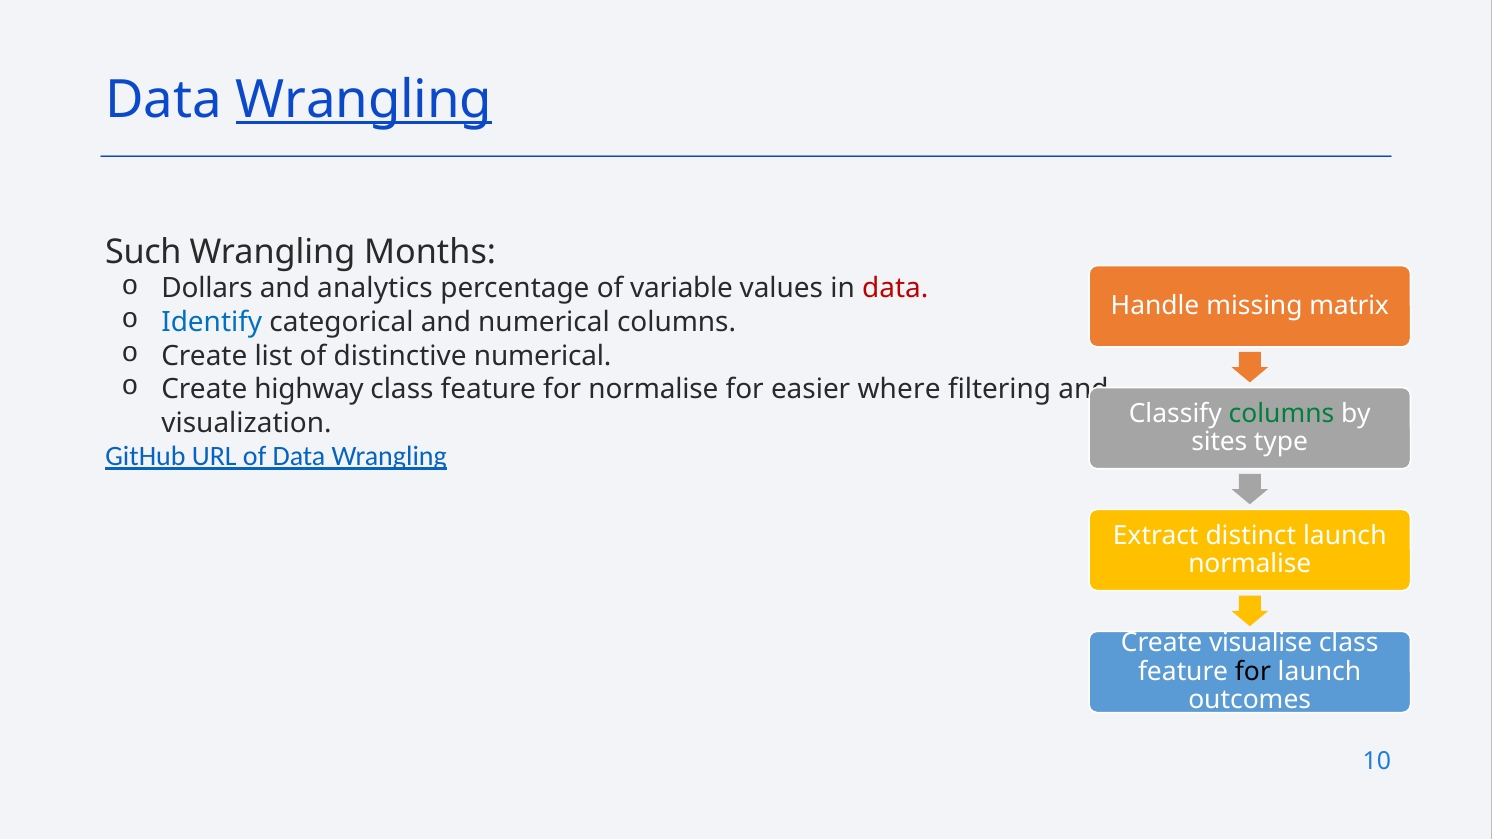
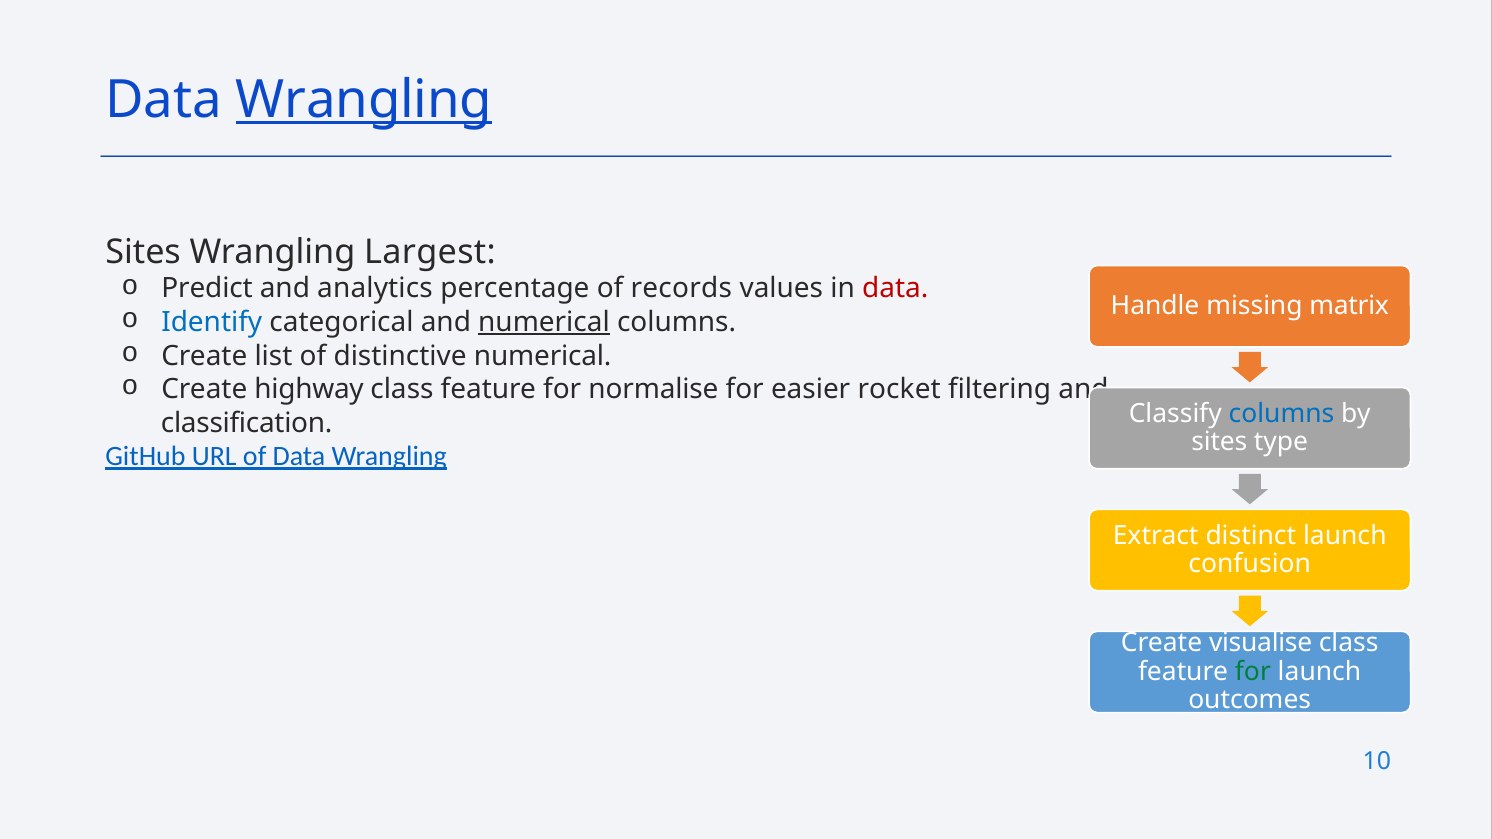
Such: Such -> Sites (143, 252)
Months: Months -> Largest (430, 252)
Dollars: Dollars -> Predict (207, 289)
variable: variable -> records (681, 289)
numerical underline: none -> present (544, 322)
where: where -> rocket (899, 389)
columns colour: green -> blue (1281, 414)
visualization: visualization -> classification (247, 423)
normalise: normalise -> confusion (1250, 564)
for colour: black -> green (1253, 672)
